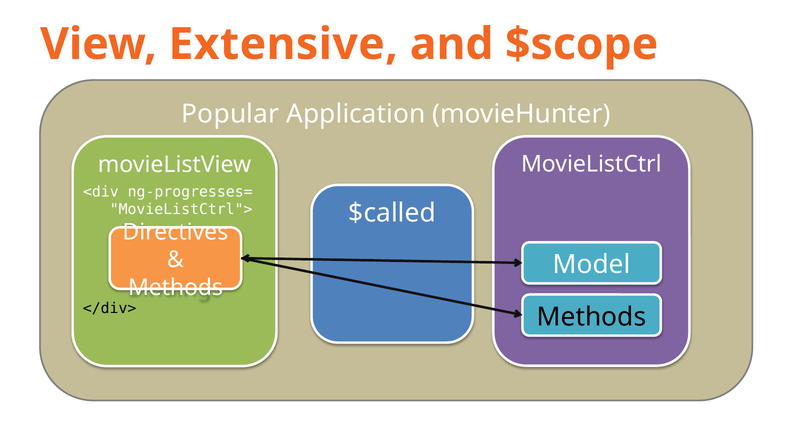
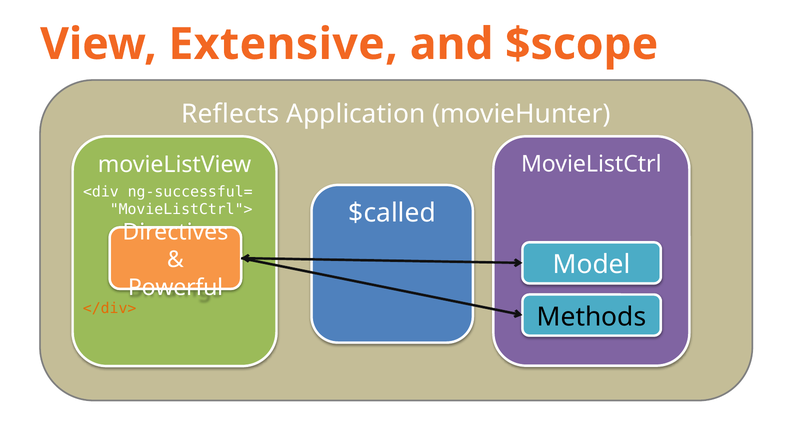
Popular: Popular -> Reflects (230, 114)
ng-progresses=: ng-progresses= -> ng-successful= (190, 192)
Methods: Methods -> Powerful (176, 287)
</div> colour: black -> orange (110, 308)
